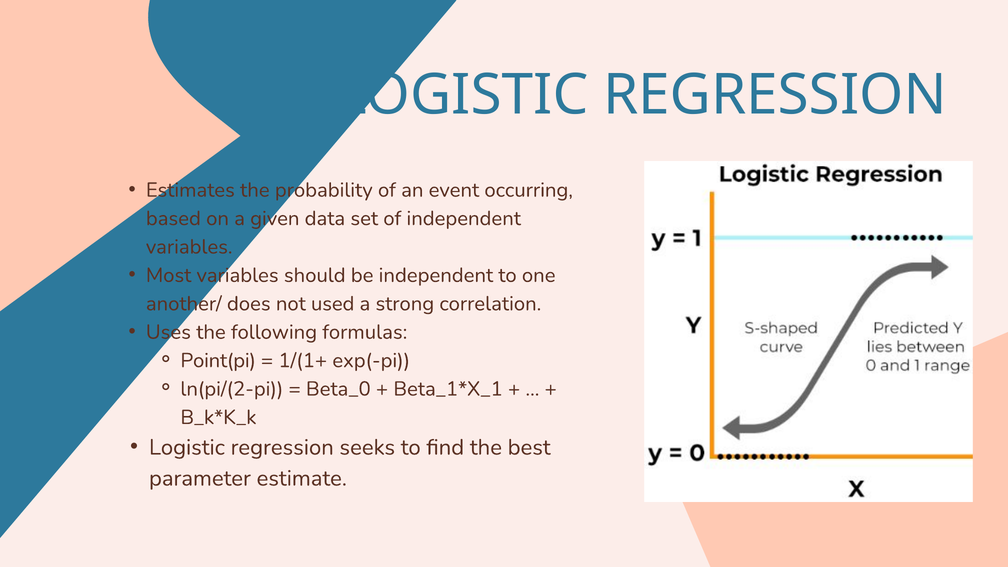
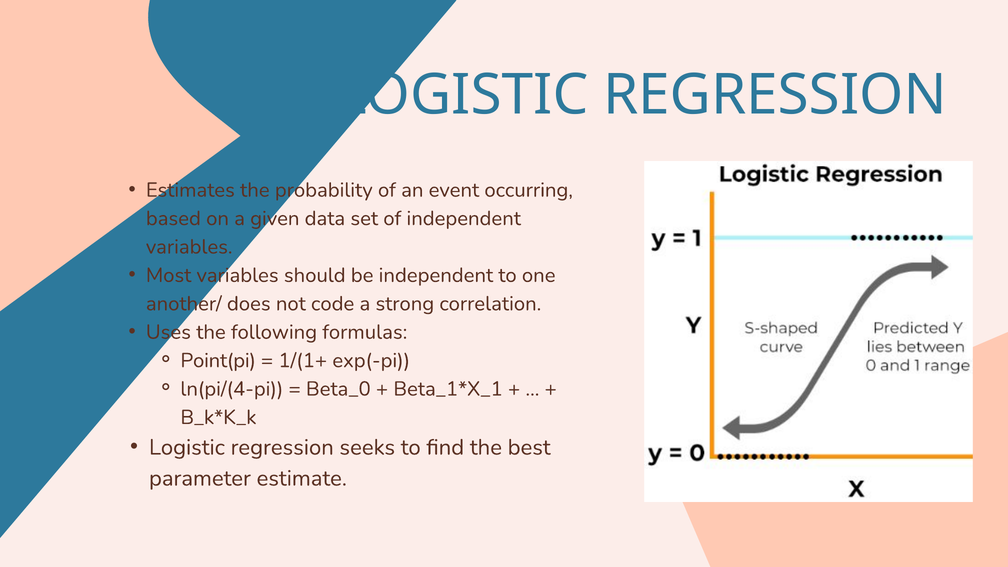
used: used -> code (333, 304)
ln(pi/(2-pi: ln(pi/(2-pi -> ln(pi/(4-pi (232, 389)
